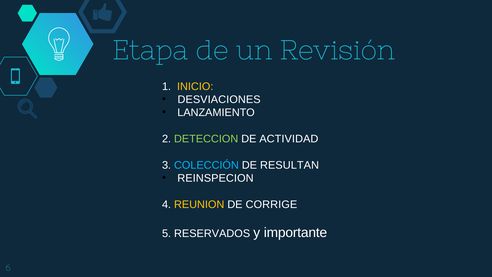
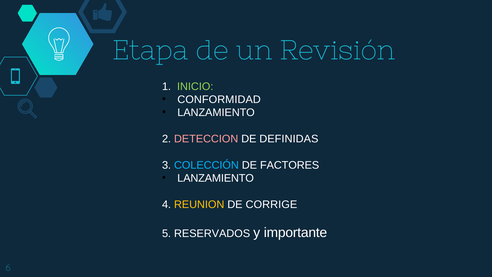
INICIO colour: yellow -> light green (195, 86)
DESVIACIONES: DESVIACIONES -> CONFORMIDAD (219, 99)
DETECCION colour: light green -> pink (206, 139)
ACTIVIDAD: ACTIVIDAD -> DEFINIDAS (289, 139)
RESULTAN: RESULTAN -> FACTORES (290, 165)
REINSPECION: REINSPECION -> LANZAMIENTO (216, 178)
